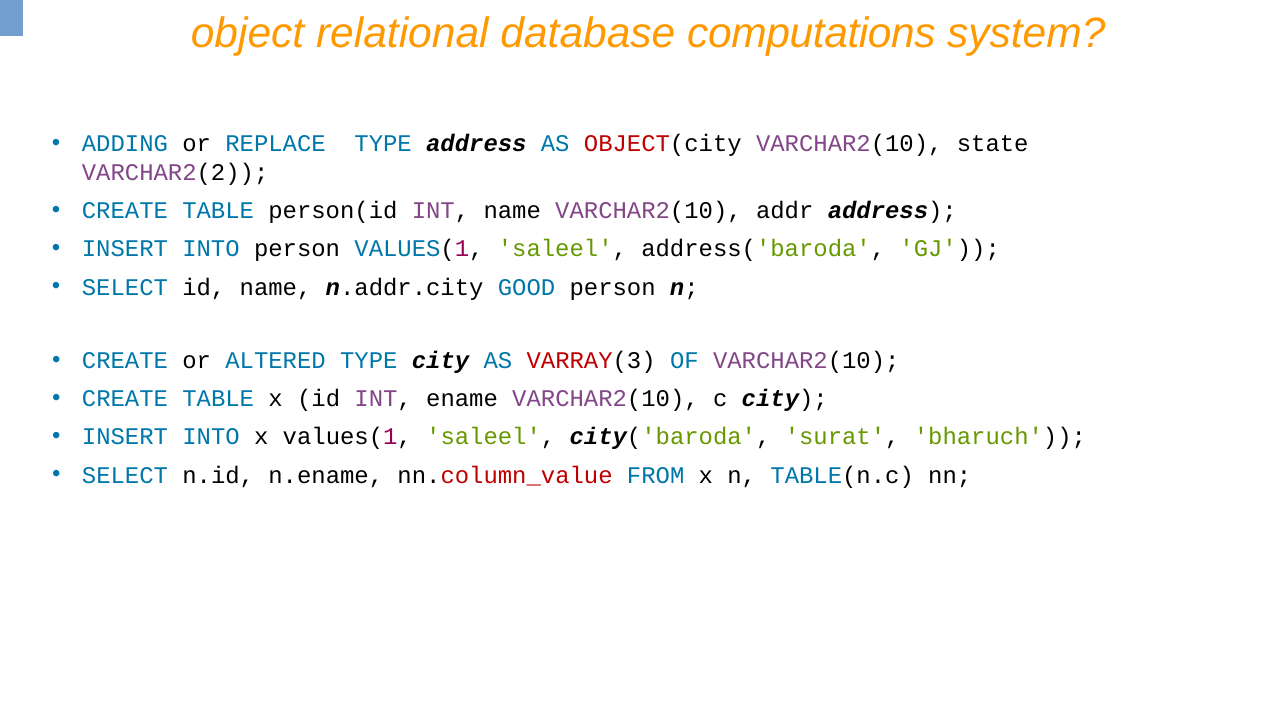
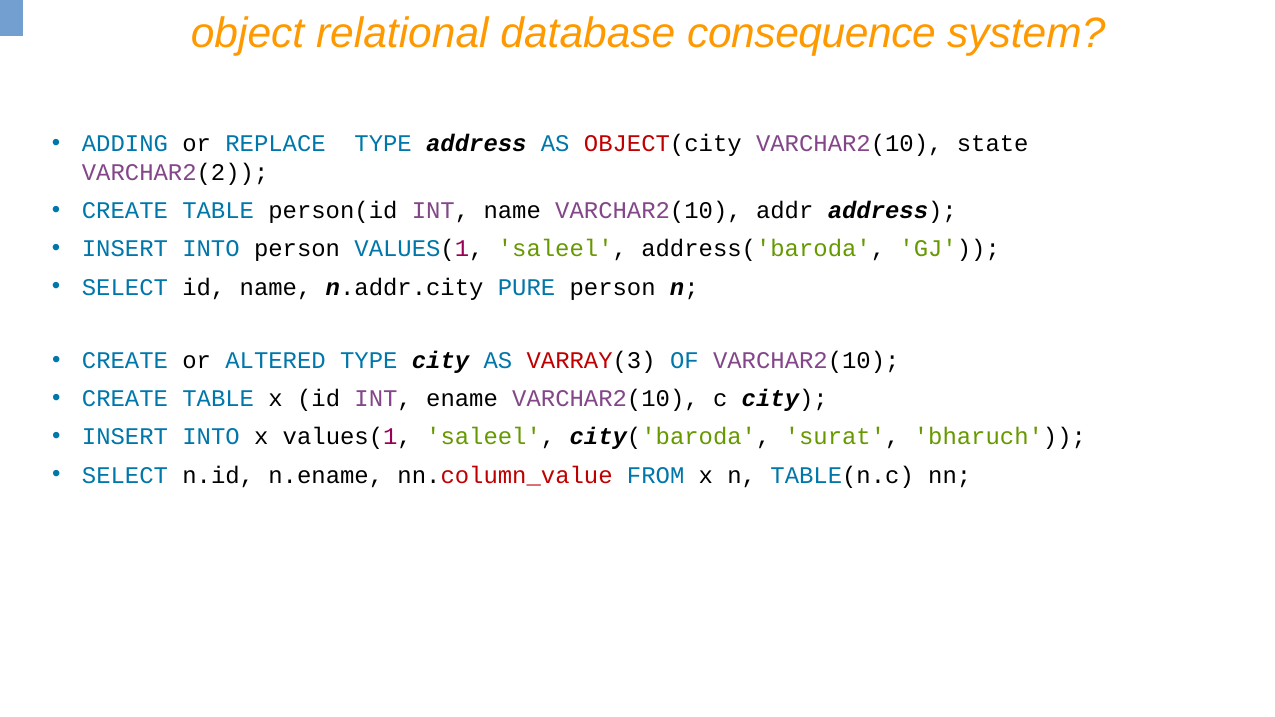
computations: computations -> consequence (811, 33)
GOOD: GOOD -> PURE (527, 287)
